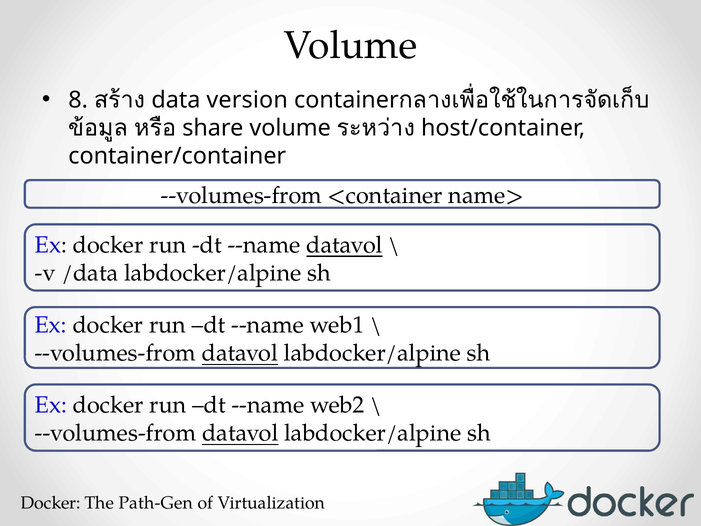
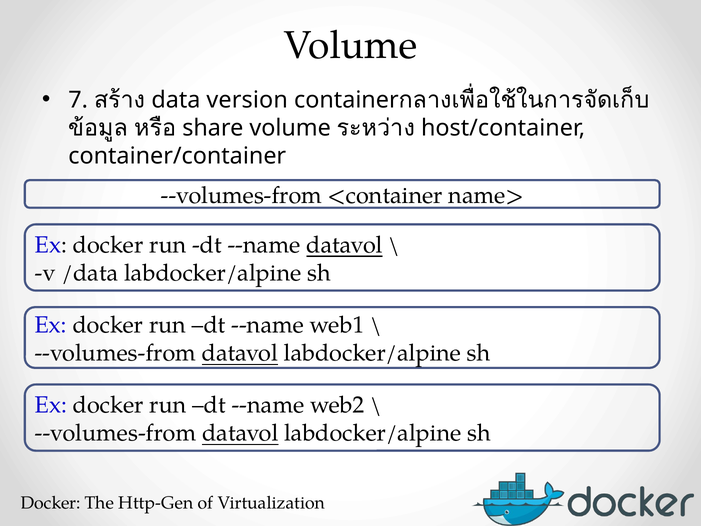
8: 8 -> 7 (78, 100)
Path-Gen: Path-Gen -> Http-Gen (156, 502)
